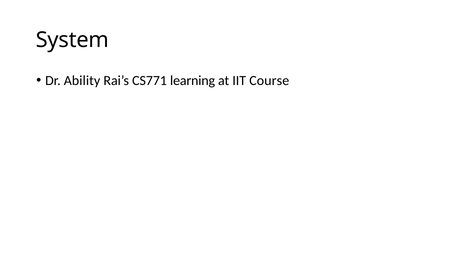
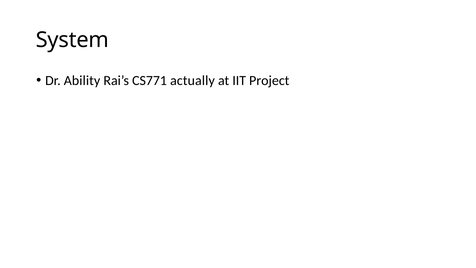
learning: learning -> actually (192, 80)
Course: Course -> Project (269, 80)
